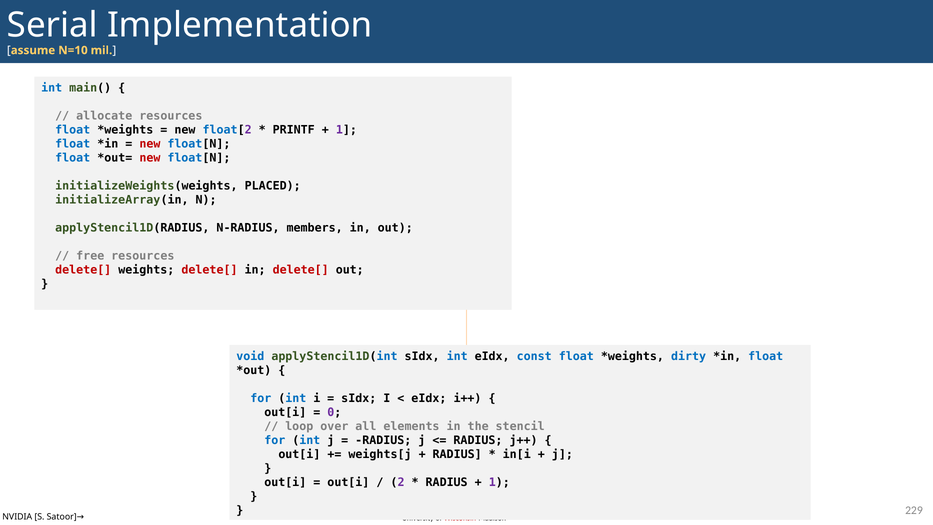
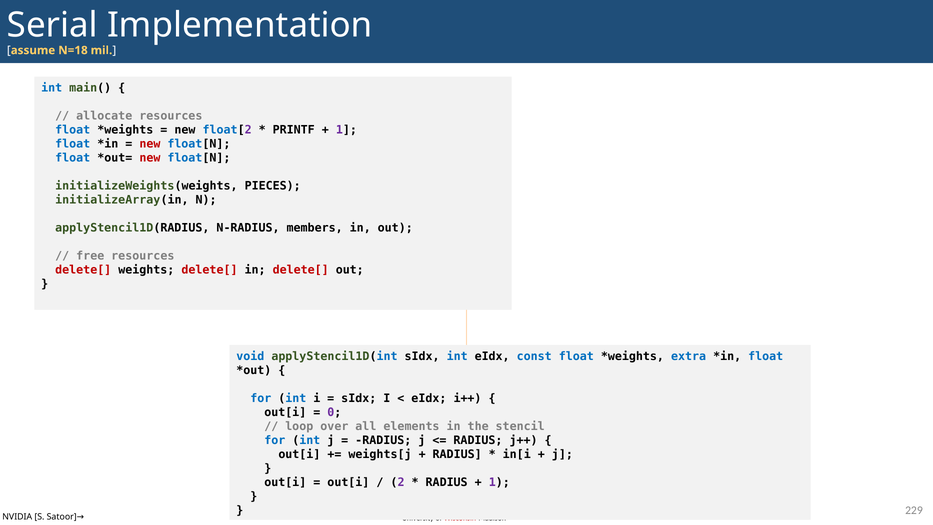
N=10: N=10 -> N=18 (73, 50)
PLACED: PLACED -> PIECES (273, 186)
dirty: dirty -> extra (689, 356)
